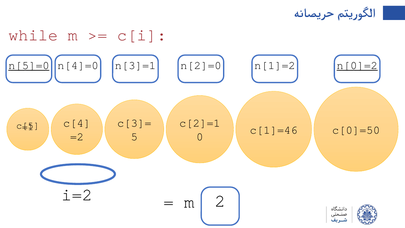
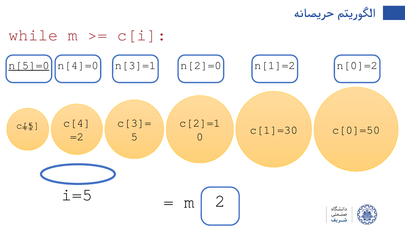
n[0]=2 underline: present -> none (357, 65)
c[1]=46: c[1]=46 -> c[1]=30 (274, 130)
i=2: i=2 -> i=5 (77, 195)
